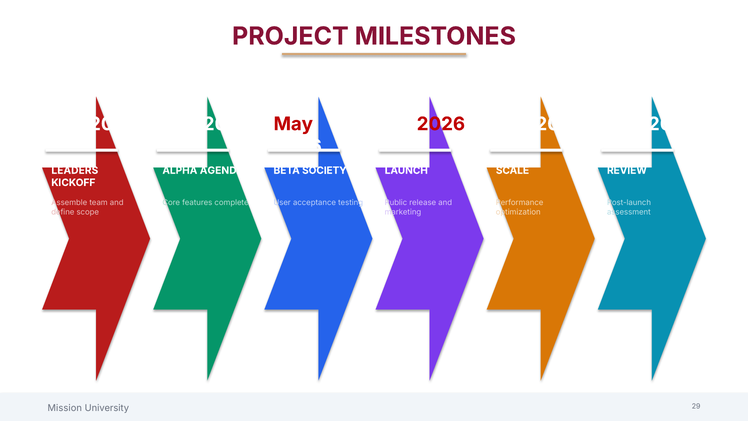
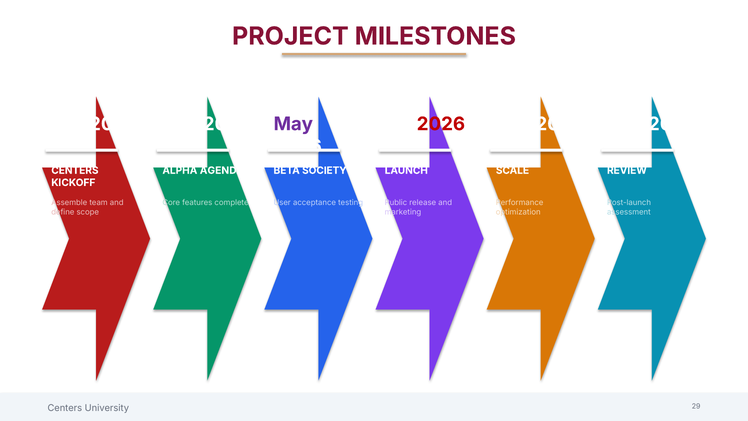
May colour: red -> purple (293, 124)
LEADERS: LEADERS -> CENTERS (75, 170)
Mission: Mission -> Centers (65, 408)
